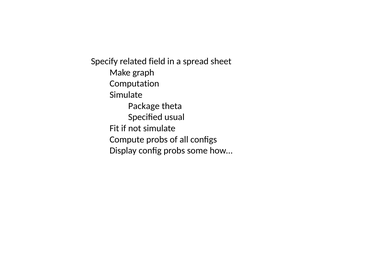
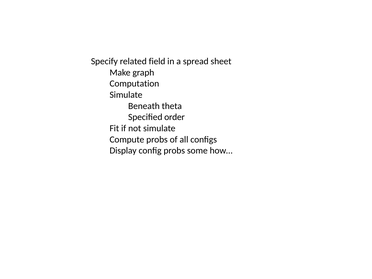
Package: Package -> Beneath (144, 106)
usual: usual -> order (175, 117)
